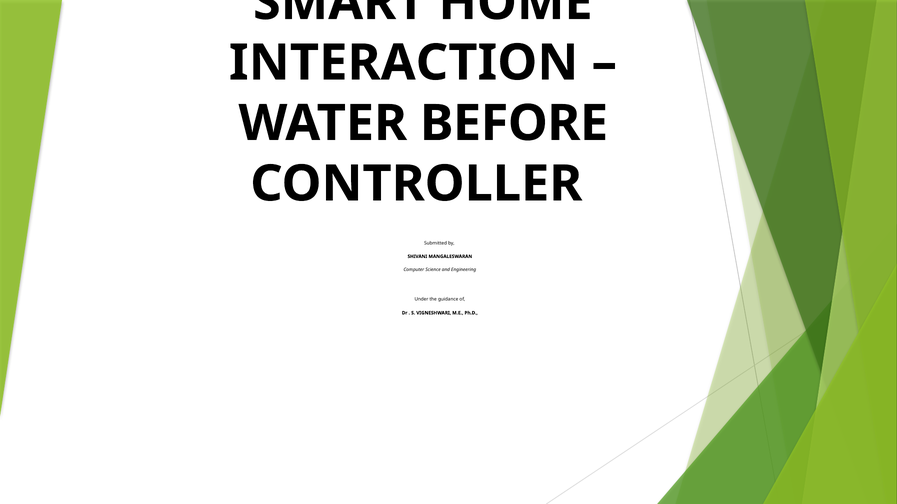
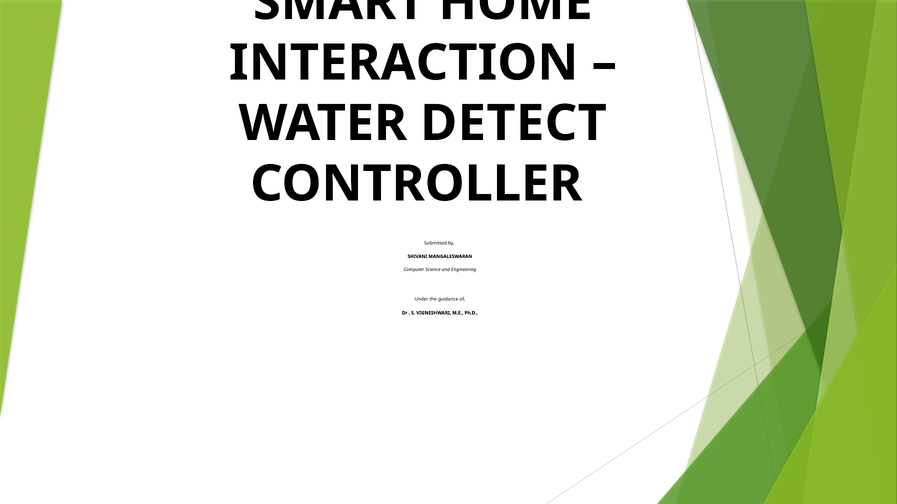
BEFORE: BEFORE -> DETECT (514, 123)
